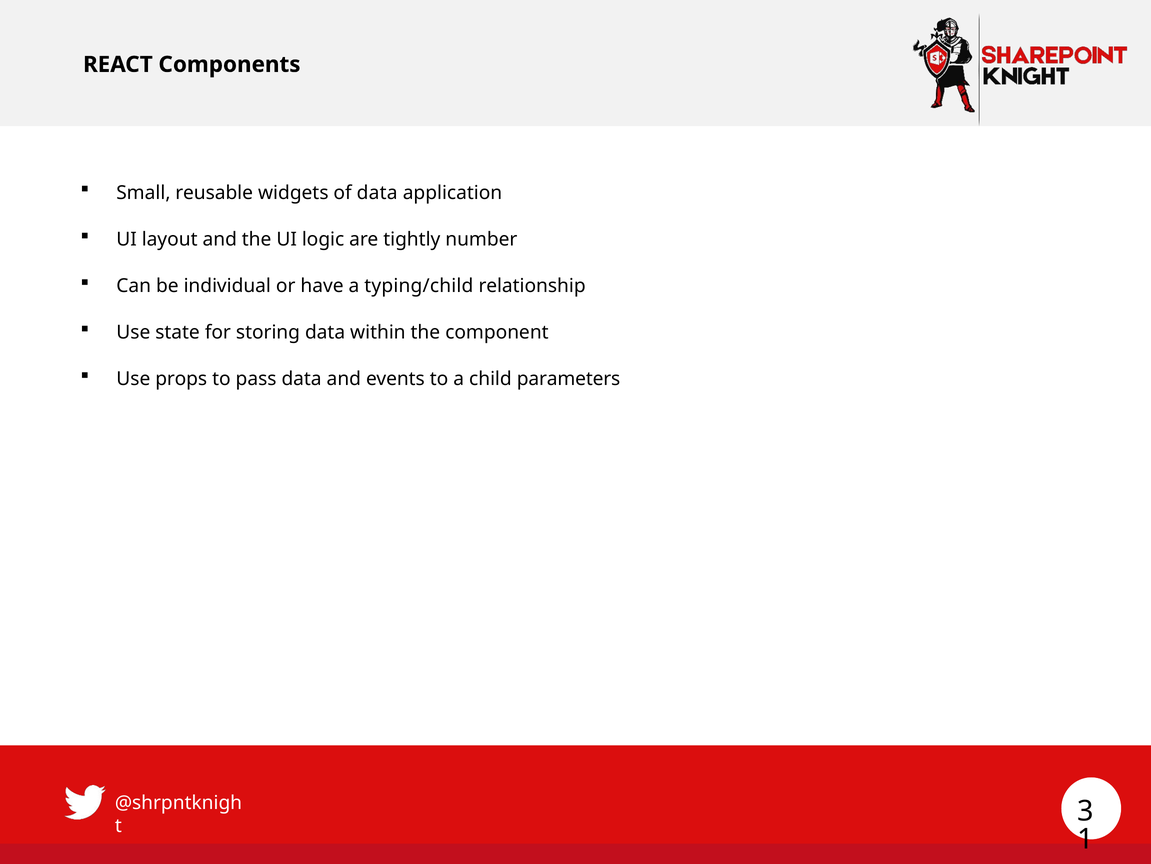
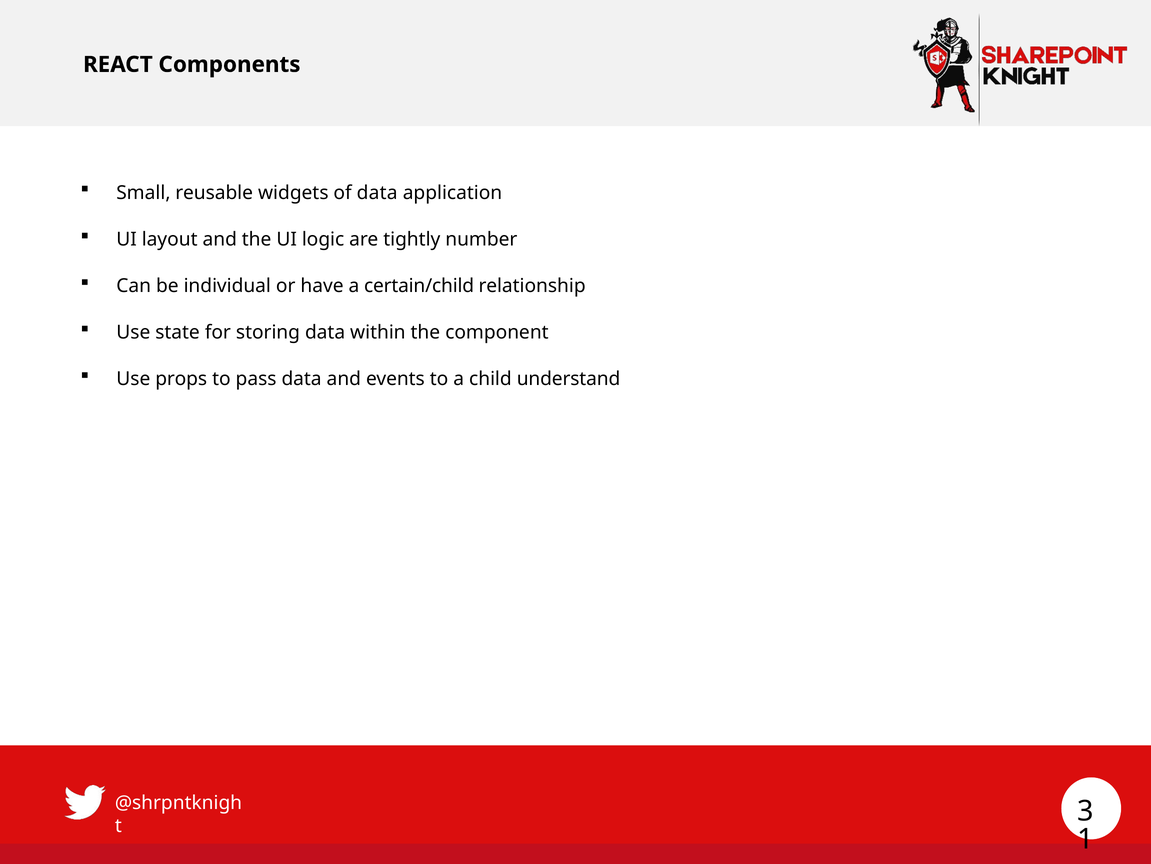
typing/child: typing/child -> certain/child (419, 286)
parameters: parameters -> understand (569, 379)
